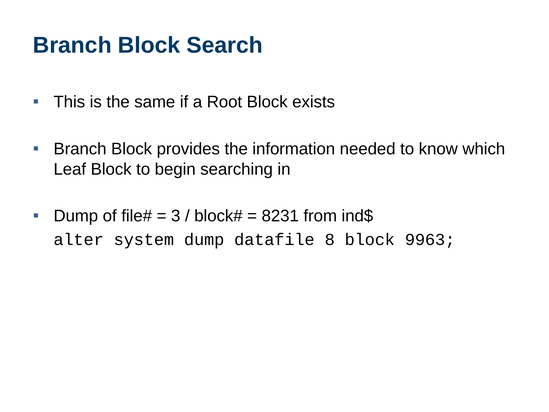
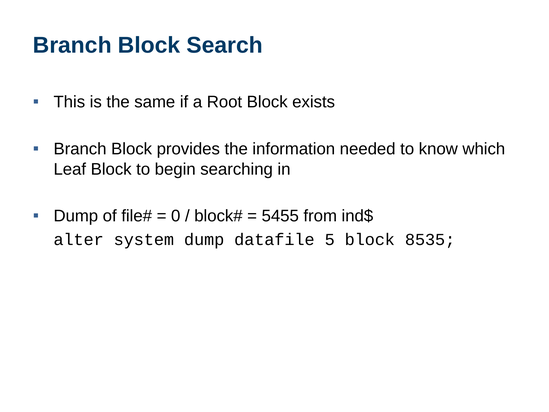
3: 3 -> 0 (176, 216)
8231: 8231 -> 5455 (280, 216)
8: 8 -> 5 (330, 239)
9963: 9963 -> 8535 (430, 239)
